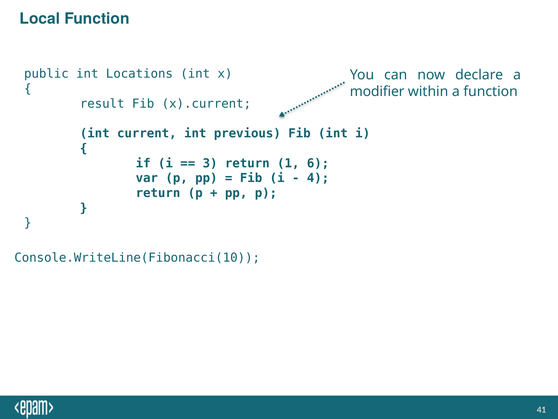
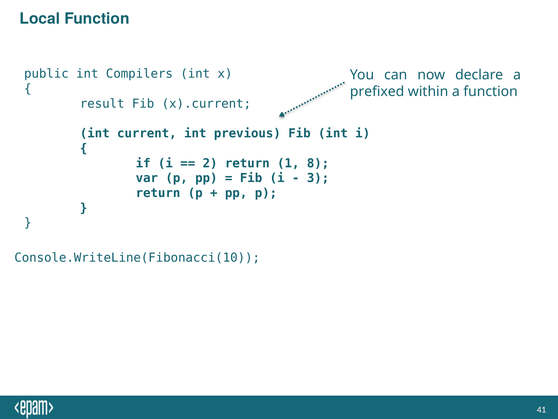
Locations: Locations -> Compilers (139, 74)
modifier: modifier -> prefixed (377, 92)
3: 3 -> 2 (210, 163)
6: 6 -> 8 (318, 163)
4: 4 -> 3 (318, 178)
